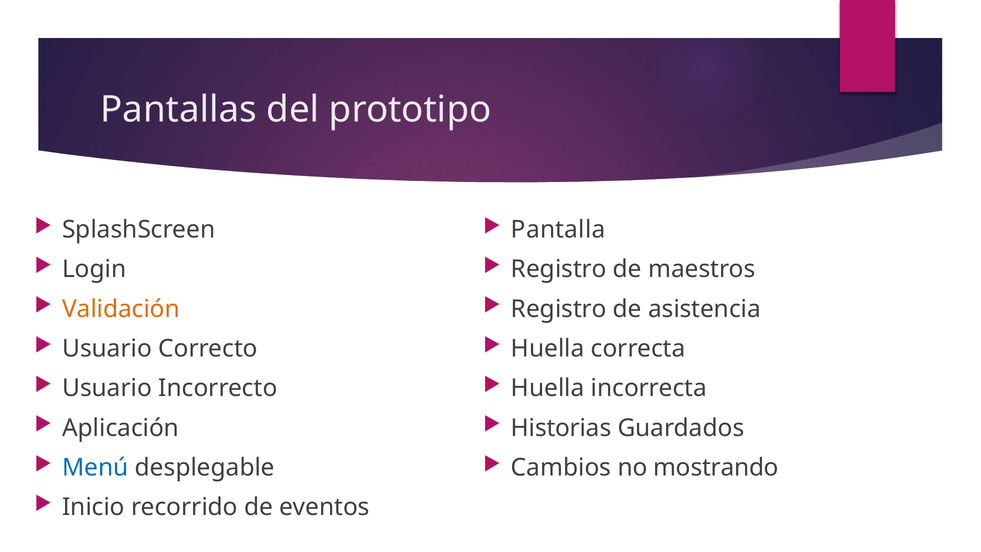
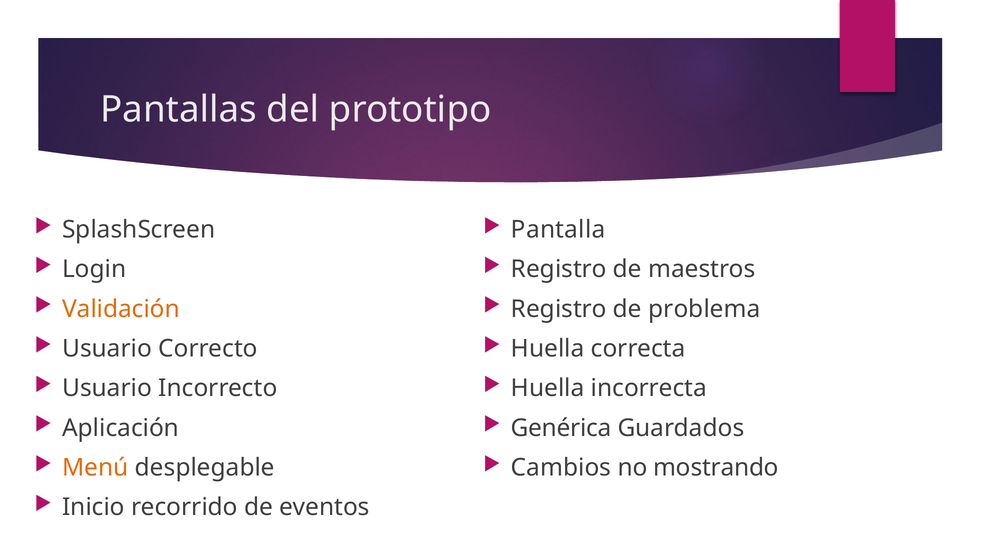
asistencia: asistencia -> problema (704, 309)
Historias: Historias -> Genérica (561, 428)
Menú colour: blue -> orange (95, 468)
